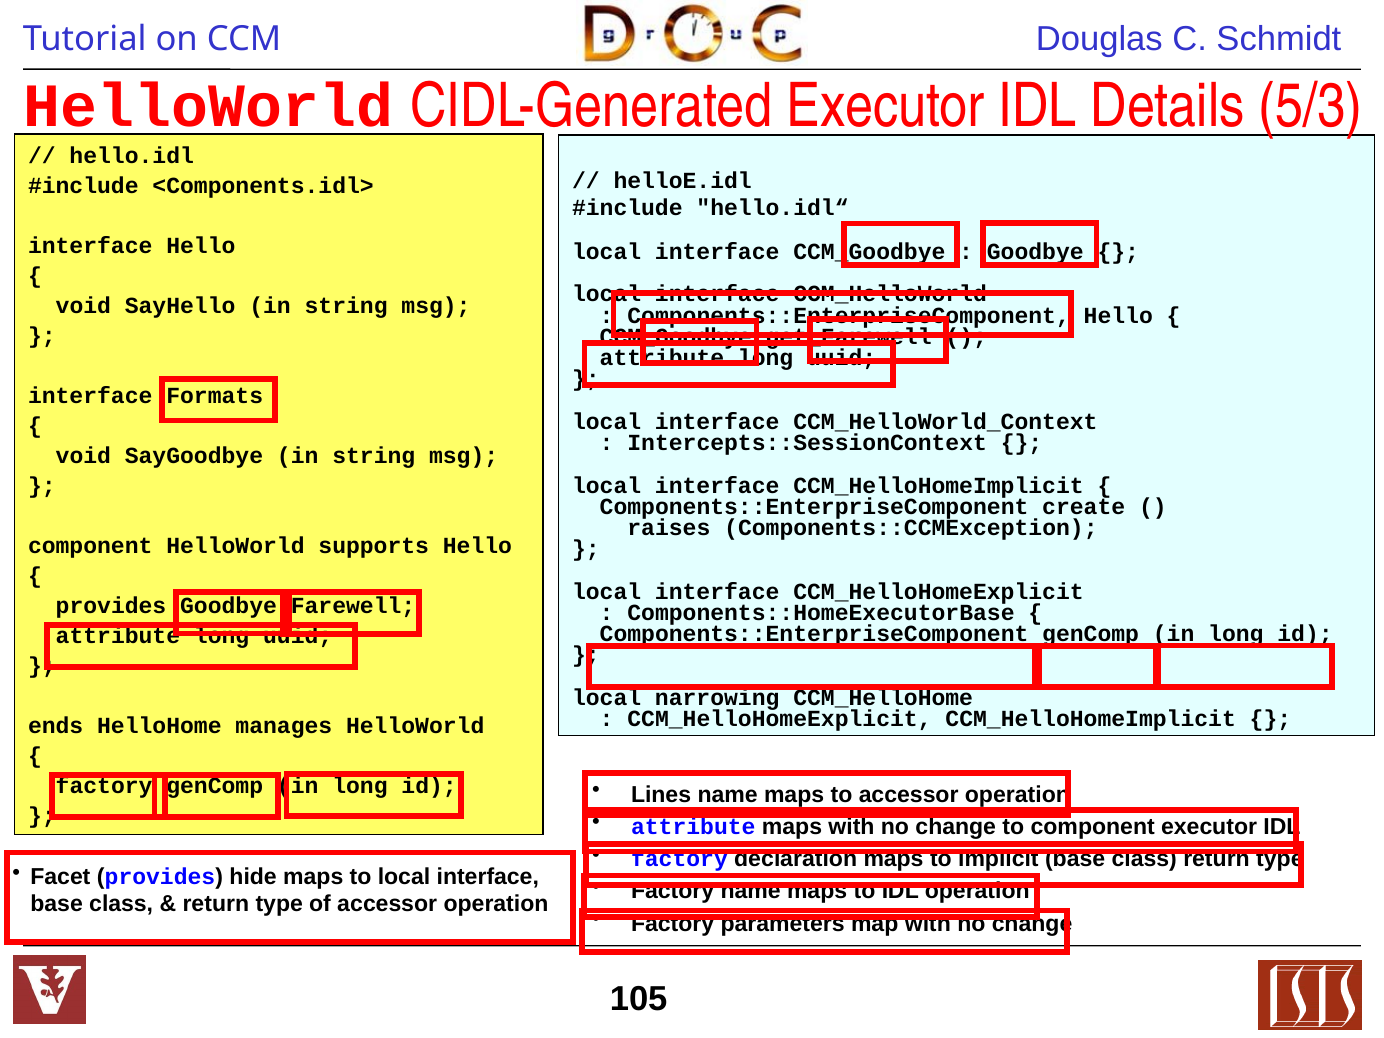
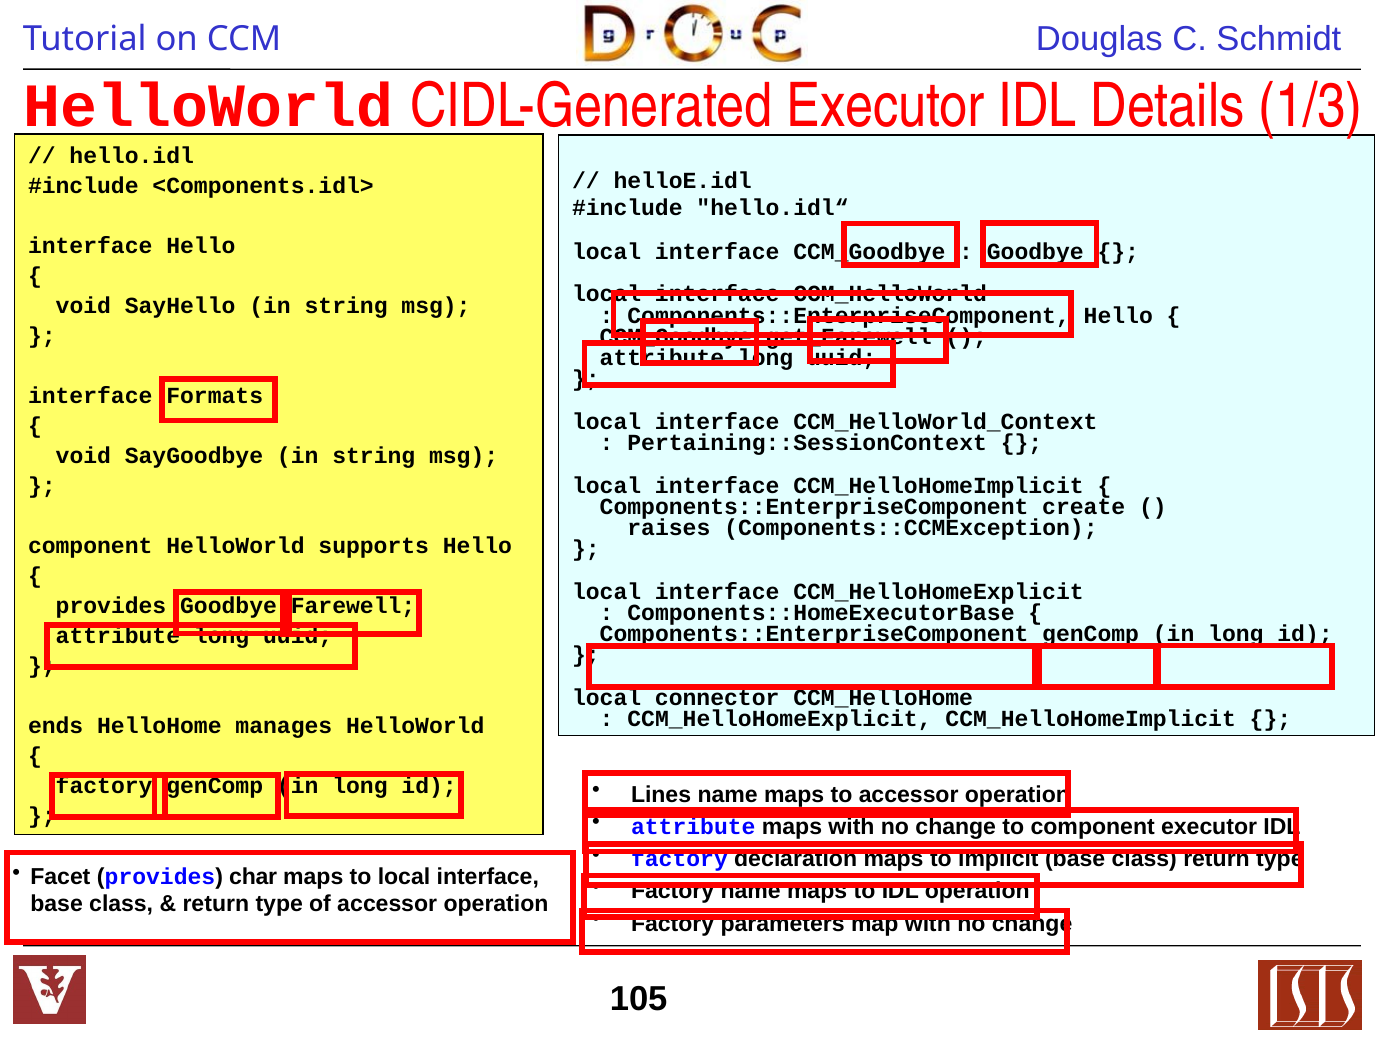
5/3: 5/3 -> 1/3 (1310, 107)
Intercepts::SessionContext: Intercepts::SessionContext -> Pertaining::SessionContext (807, 443)
narrowing: narrowing -> connector (717, 698)
hide: hide -> char (253, 877)
